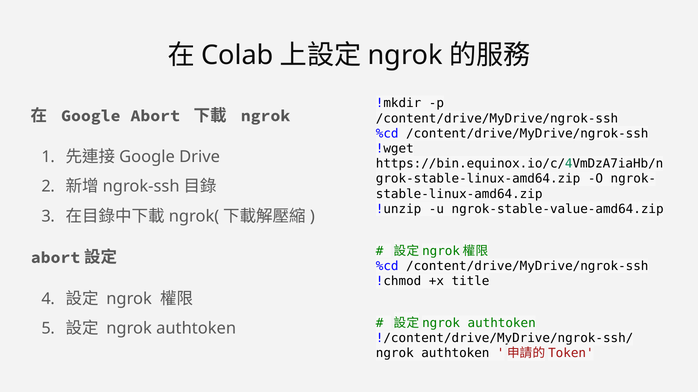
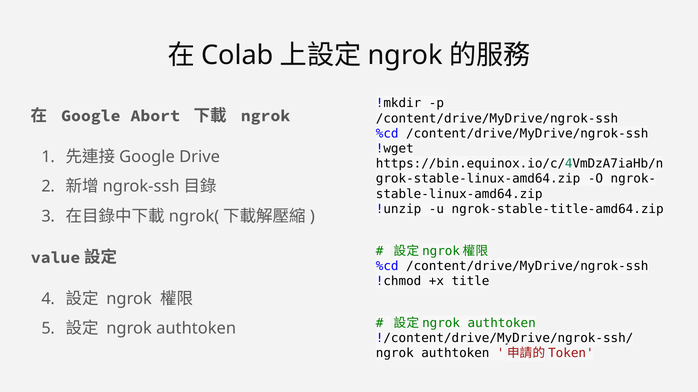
ngrok-stable-value-amd64.zip: ngrok-stable-value-amd64.zip -> ngrok-stable-title-amd64.zip (558, 209)
abort: abort -> value (56, 258)
